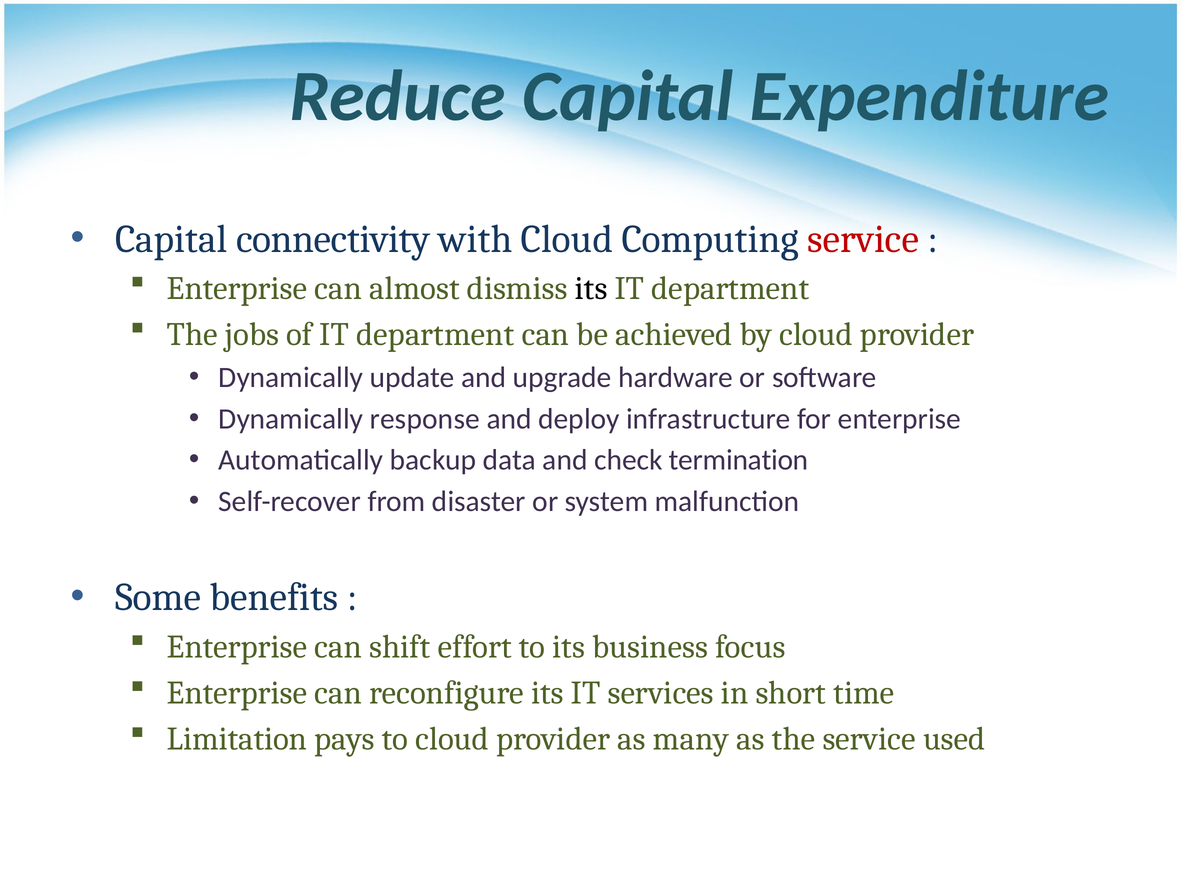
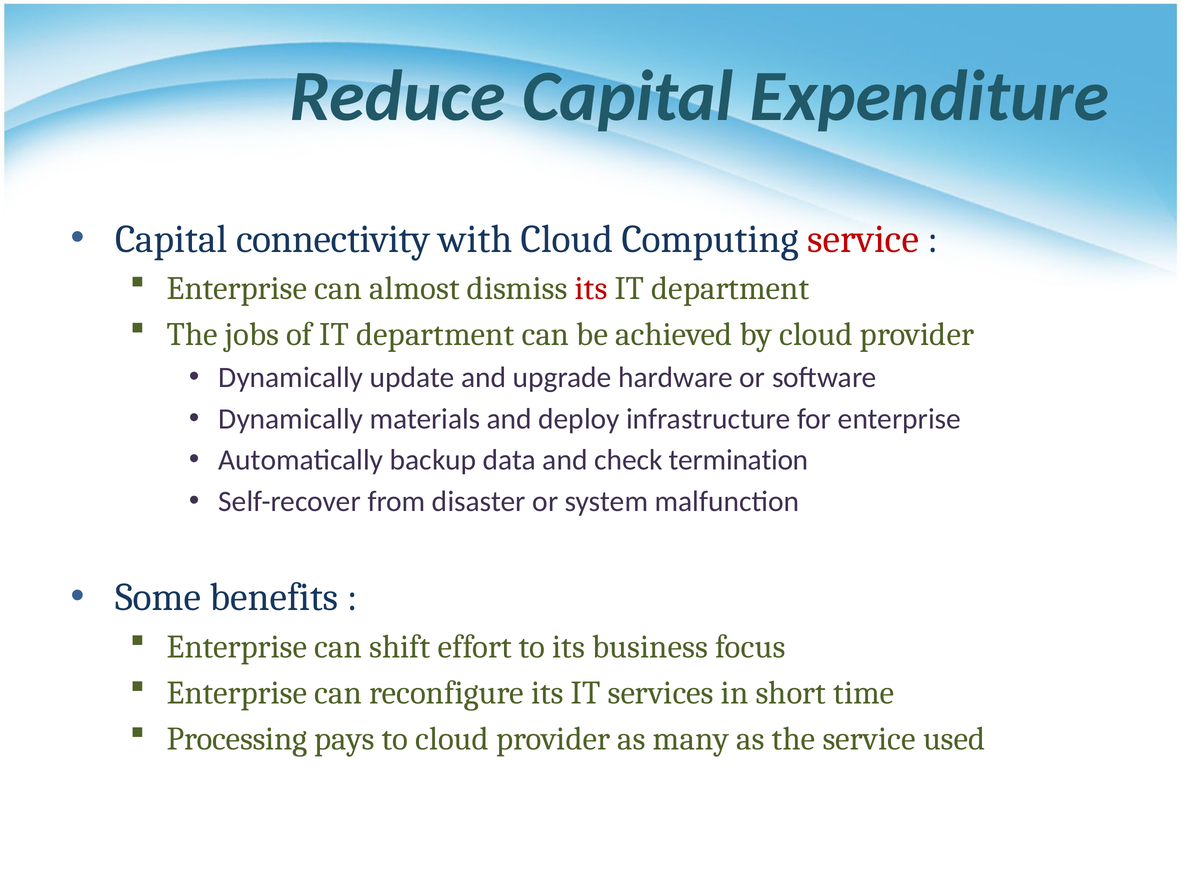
its colour: black -> red (591, 288)
response: response -> materials (425, 419)
Limitation: Limitation -> Processing (237, 738)
